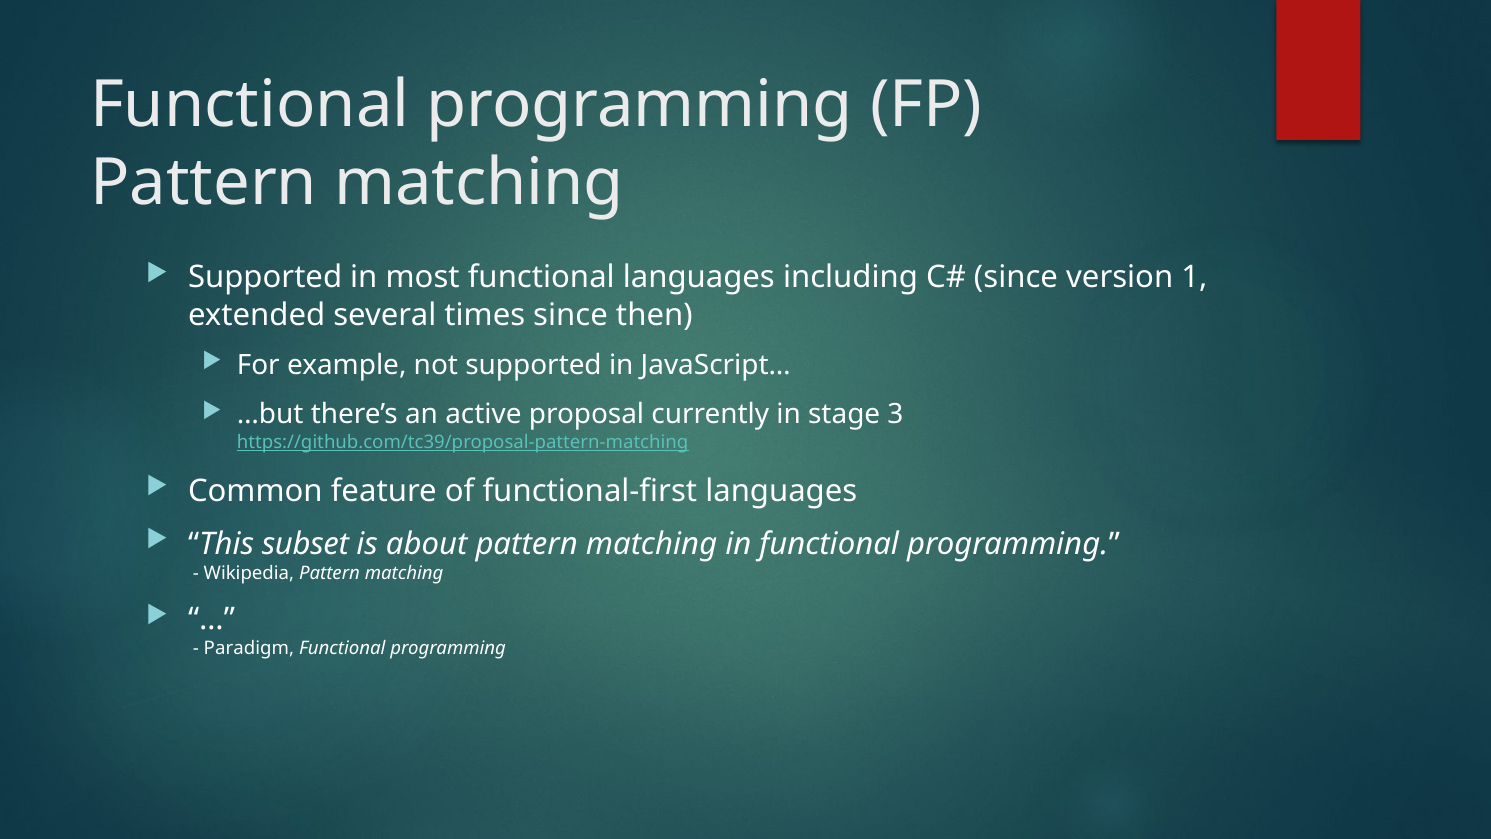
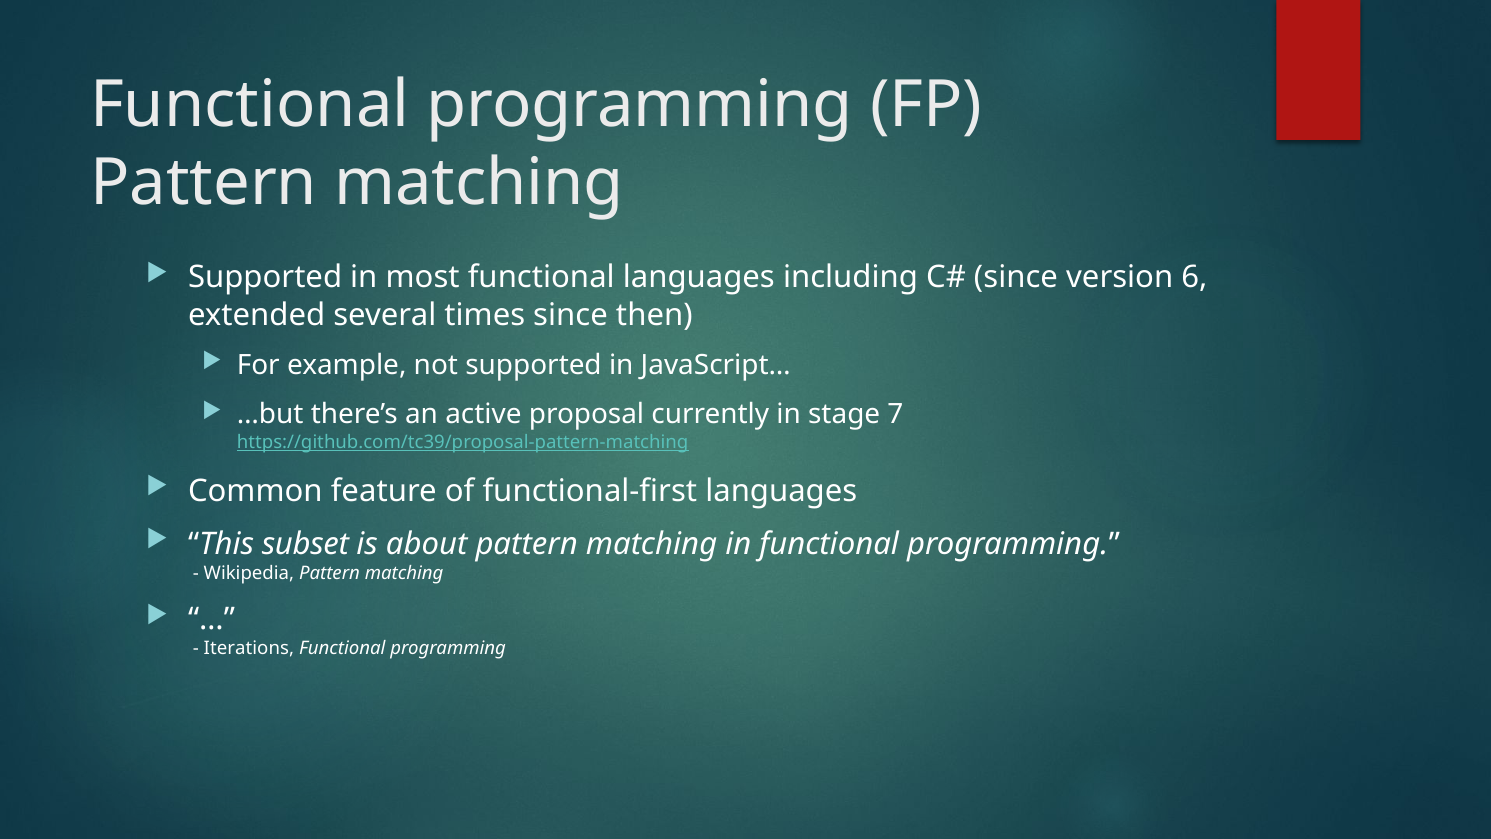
1: 1 -> 6 (1194, 277)
3: 3 -> 7 (895, 415)
Paradigm: Paradigm -> Iterations (249, 648)
